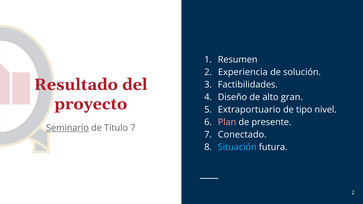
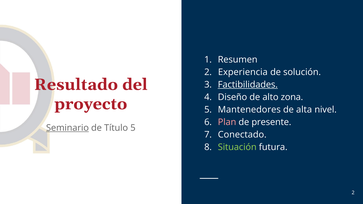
Factibilidades underline: none -> present (248, 85)
gran: gran -> zona (292, 97)
Extraportuario: Extraportuario -> Mantenedores (249, 110)
tipo: tipo -> alta (304, 110)
Título 7: 7 -> 5 (133, 128)
Situación colour: light blue -> light green (237, 147)
